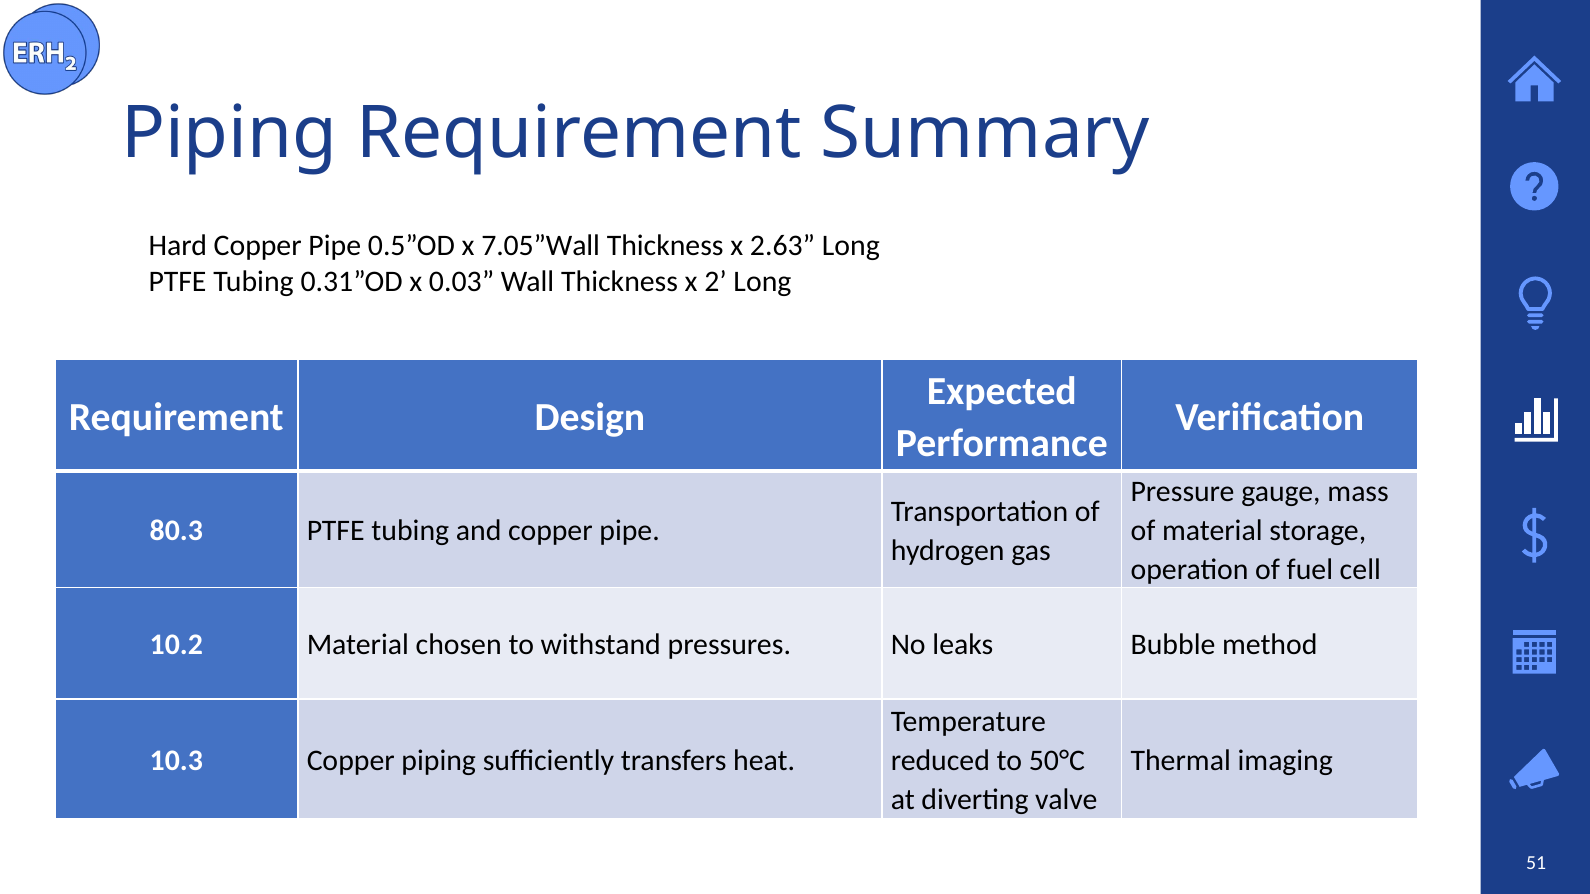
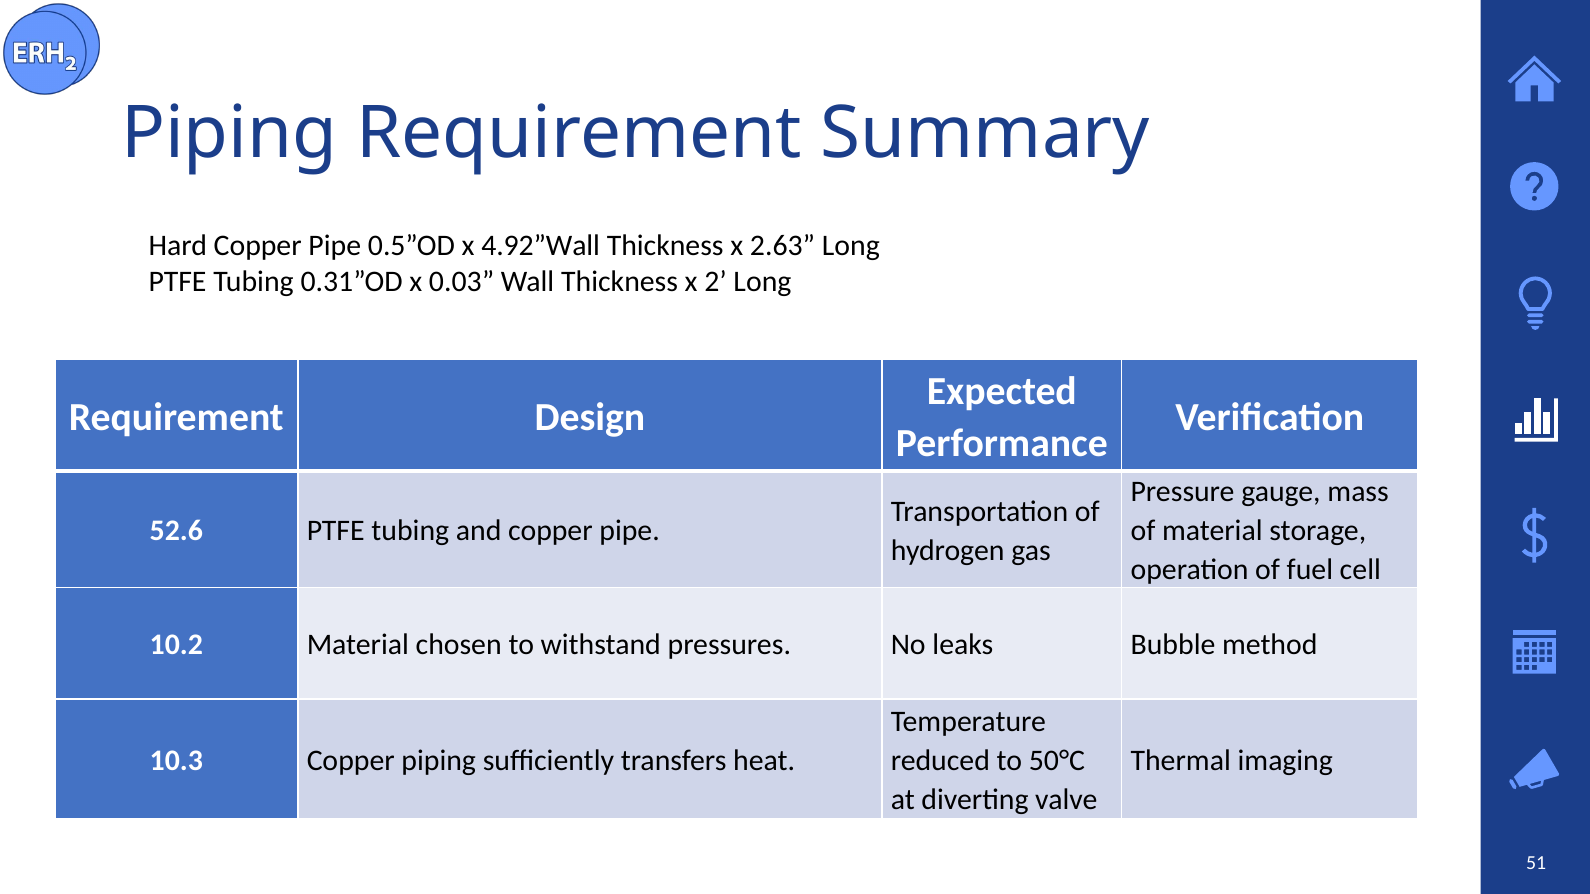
7.05”Wall: 7.05”Wall -> 4.92”Wall (541, 246)
80.3: 80.3 -> 52.6 (176, 531)
